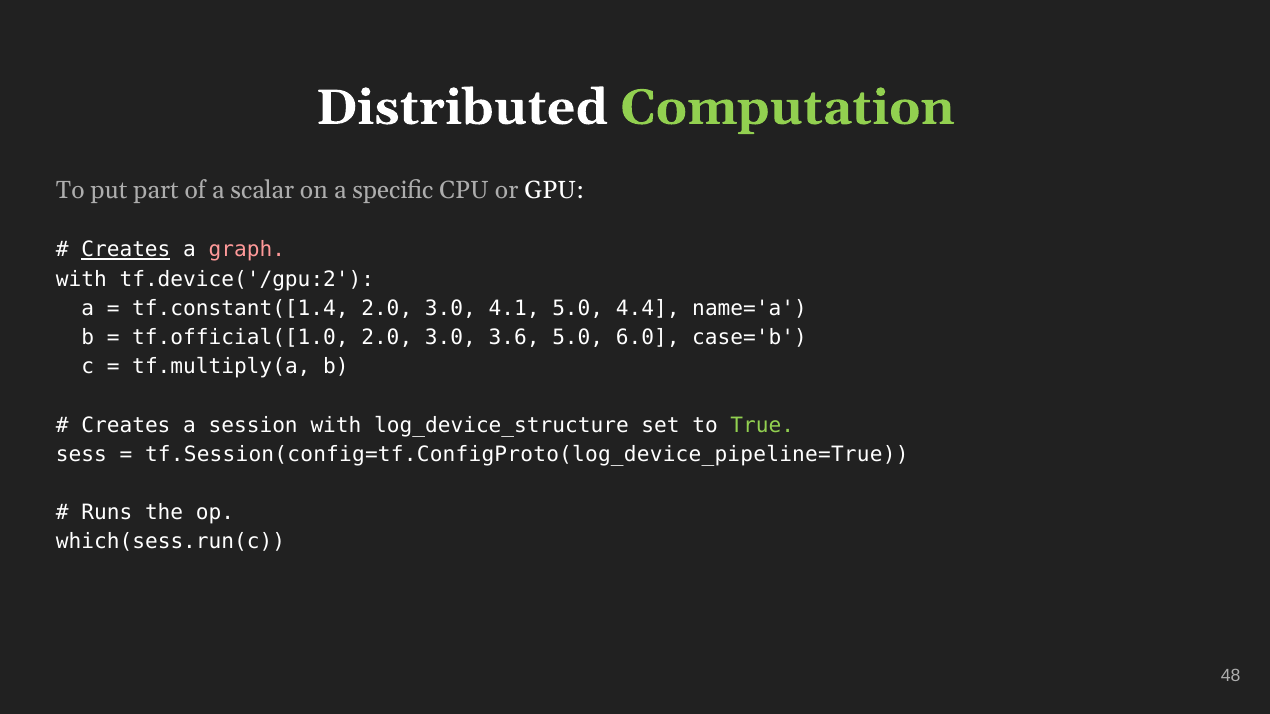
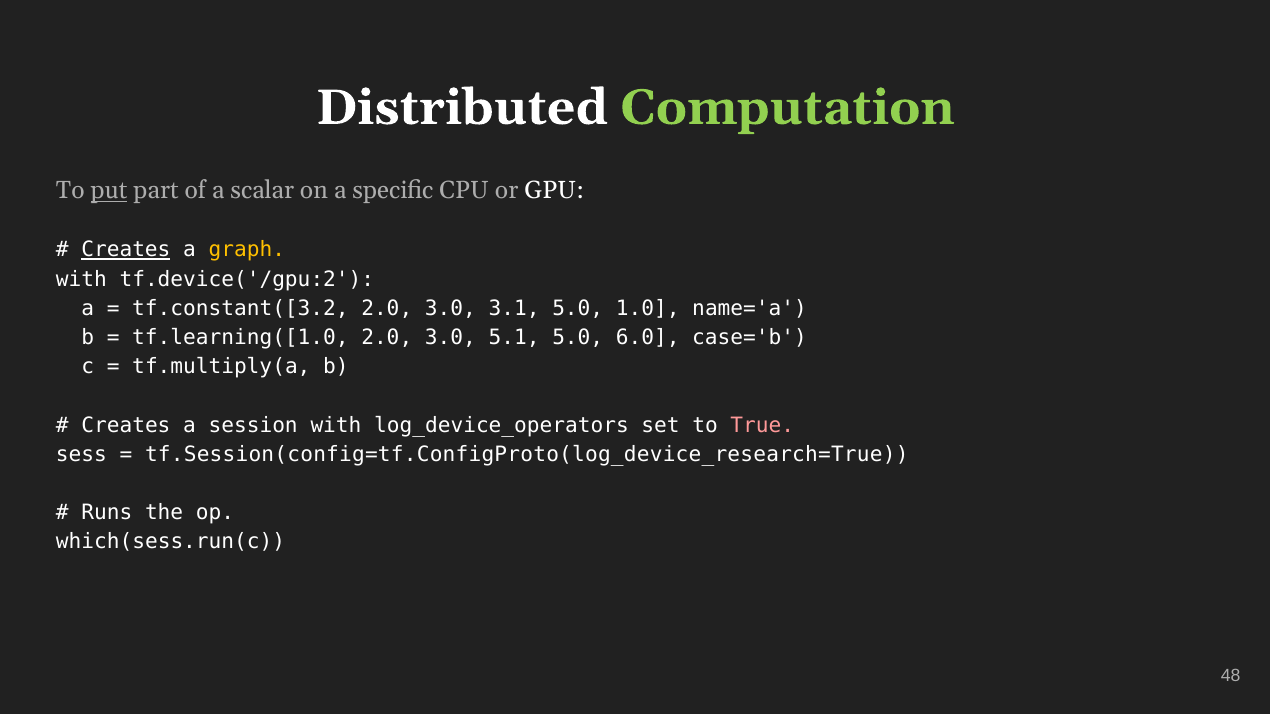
put underline: none -> present (109, 191)
graph colour: pink -> yellow (247, 250)
tf.constant([1.4: tf.constant([1.4 -> tf.constant([3.2 (240, 309)
4.1: 4.1 -> 3.1 (514, 309)
4.4: 4.4 -> 1.0 (648, 309)
tf.official([1.0: tf.official([1.0 -> tf.learning([1.0 (240, 338)
3.6: 3.6 -> 5.1 (514, 338)
log_device_structure: log_device_structure -> log_device_operators (501, 425)
True colour: light green -> pink (762, 425)
tf.Session(config=tf.ConfigProto(log_device_pipeline=True: tf.Session(config=tf.ConfigProto(log_device_pipeline=True -> tf.Session(config=tf.ConfigProto(log_device_research=True (527, 455)
